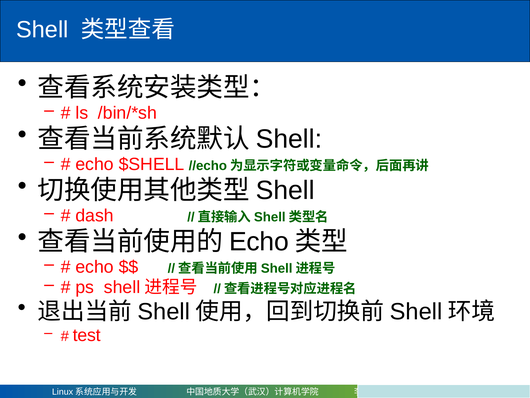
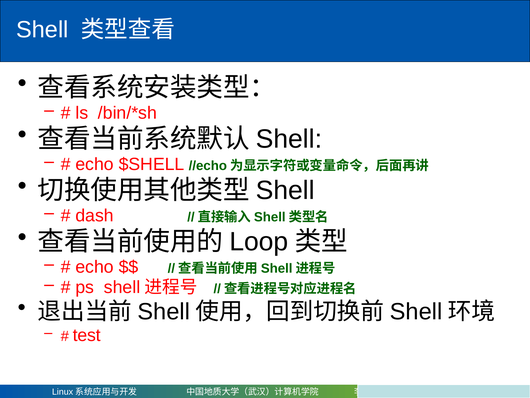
Echo: Echo -> Loop (259, 241)
